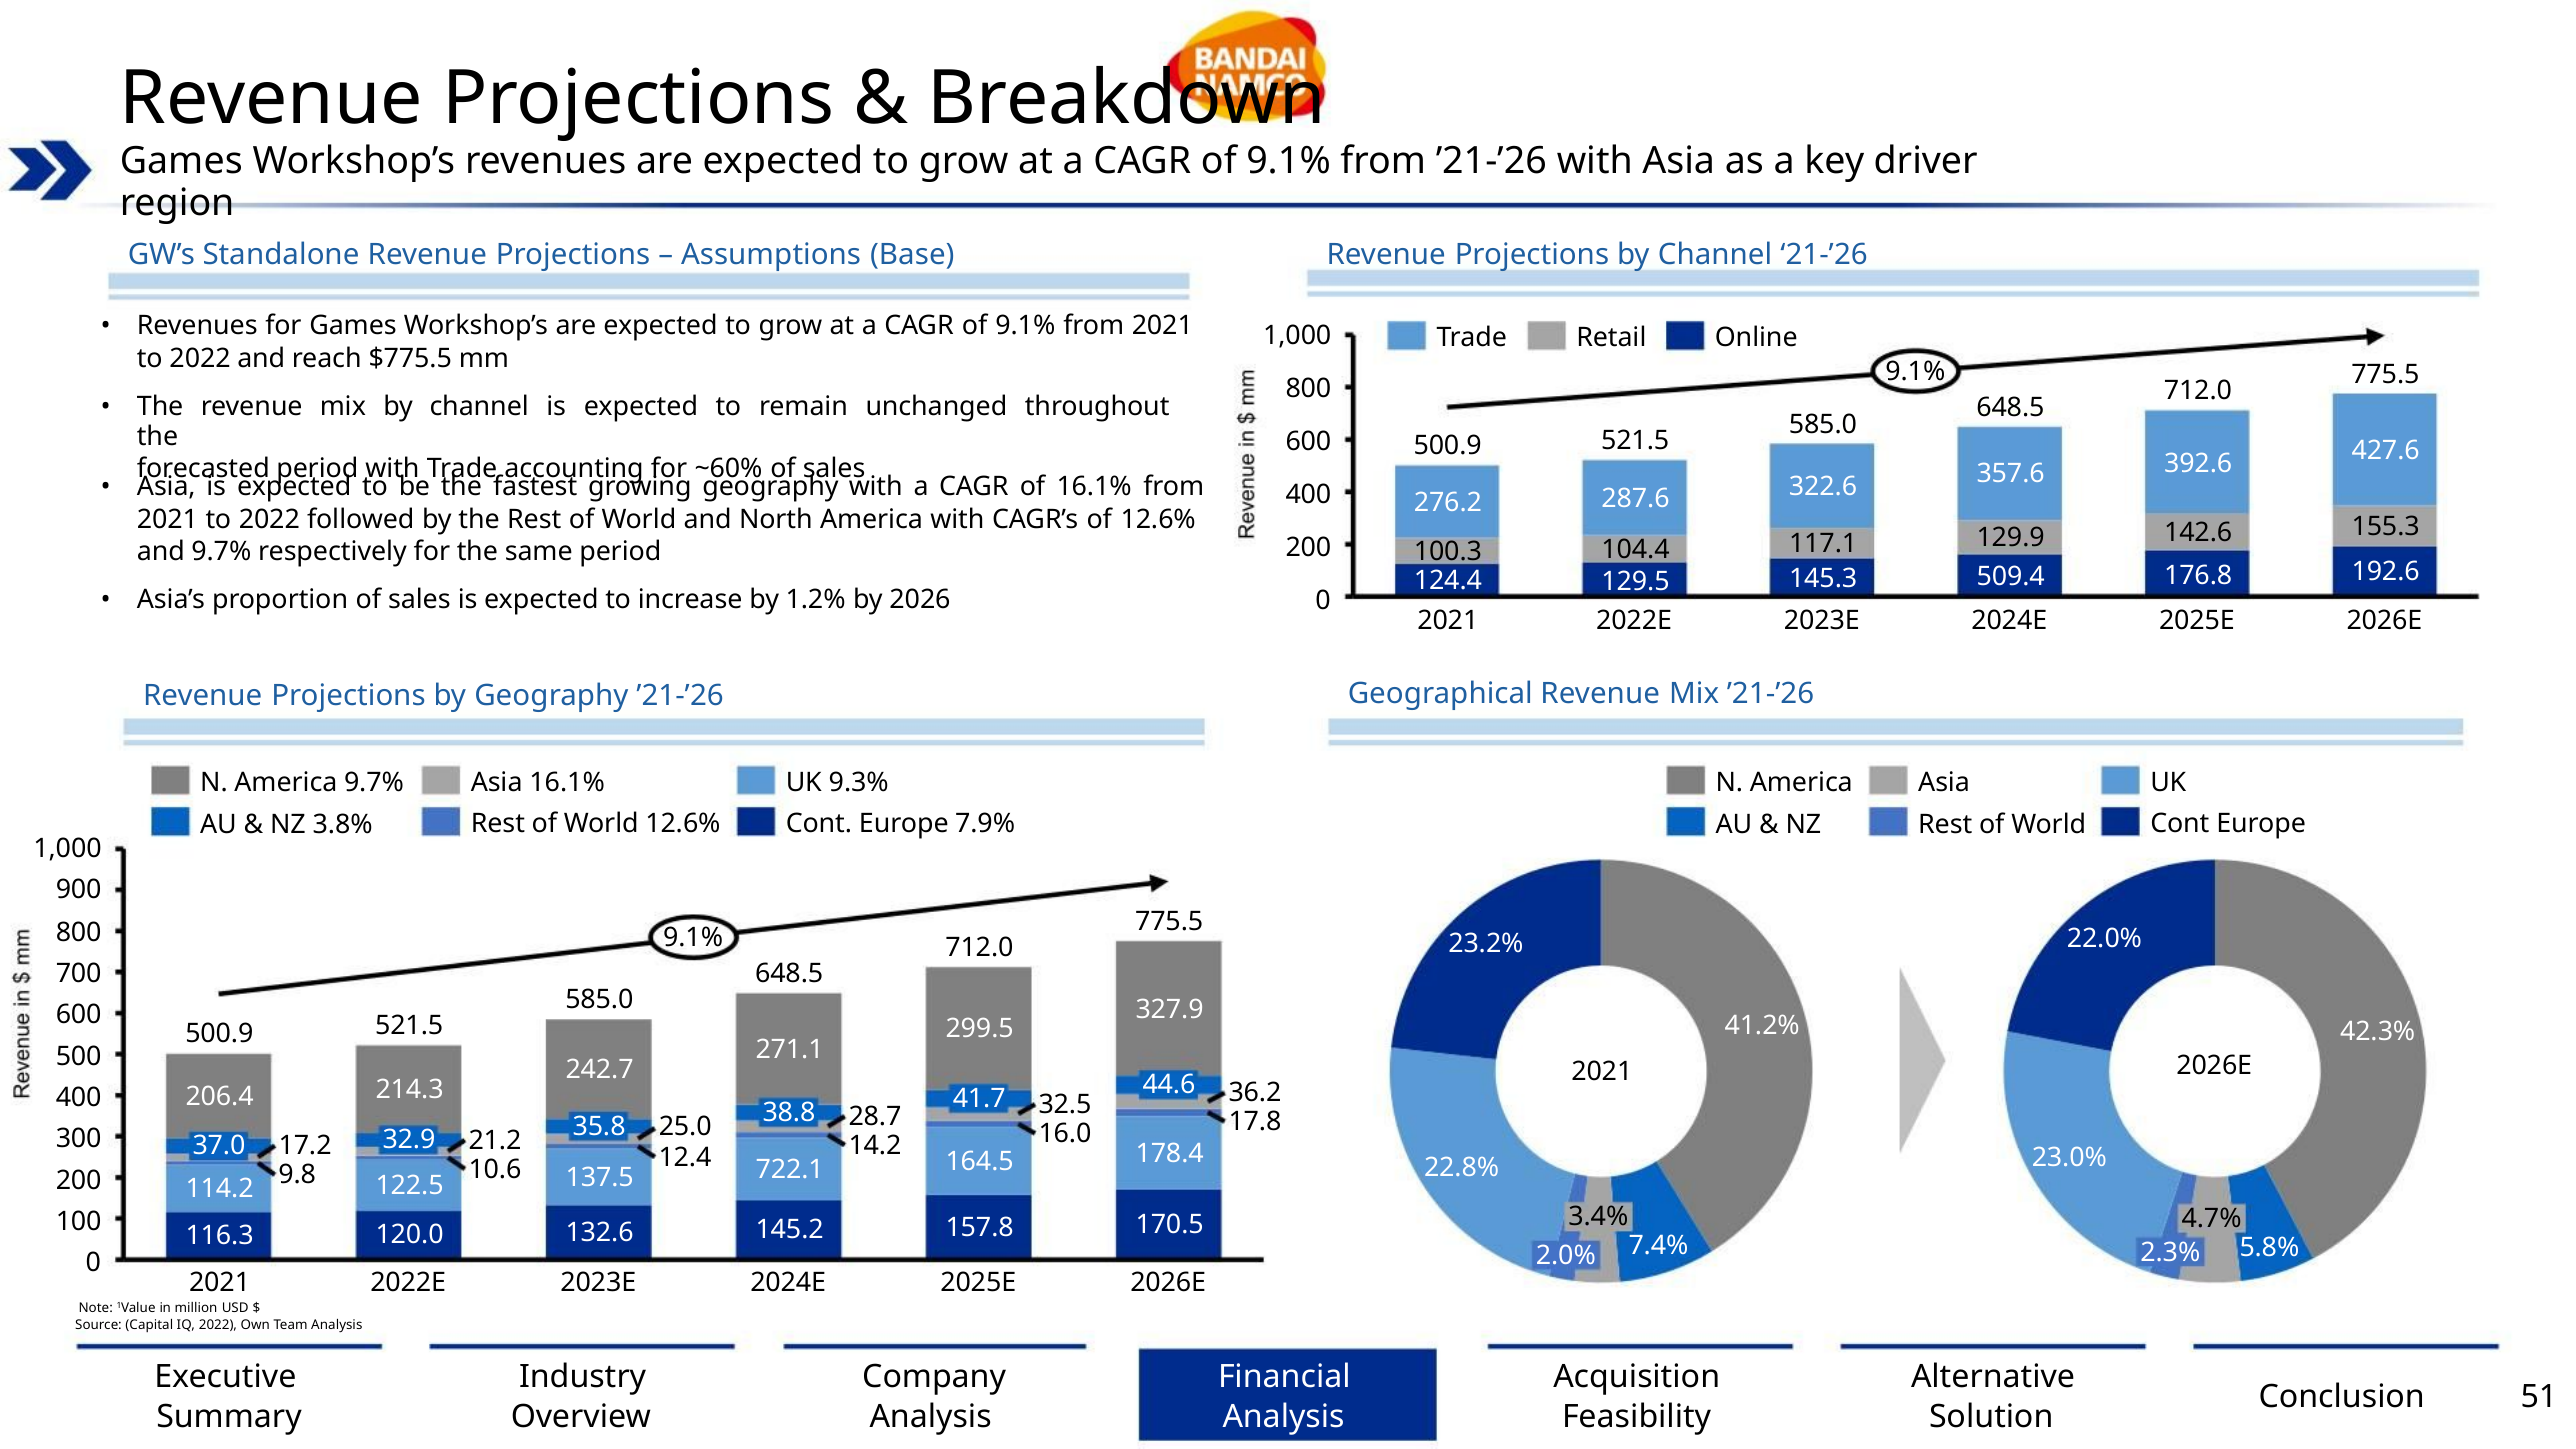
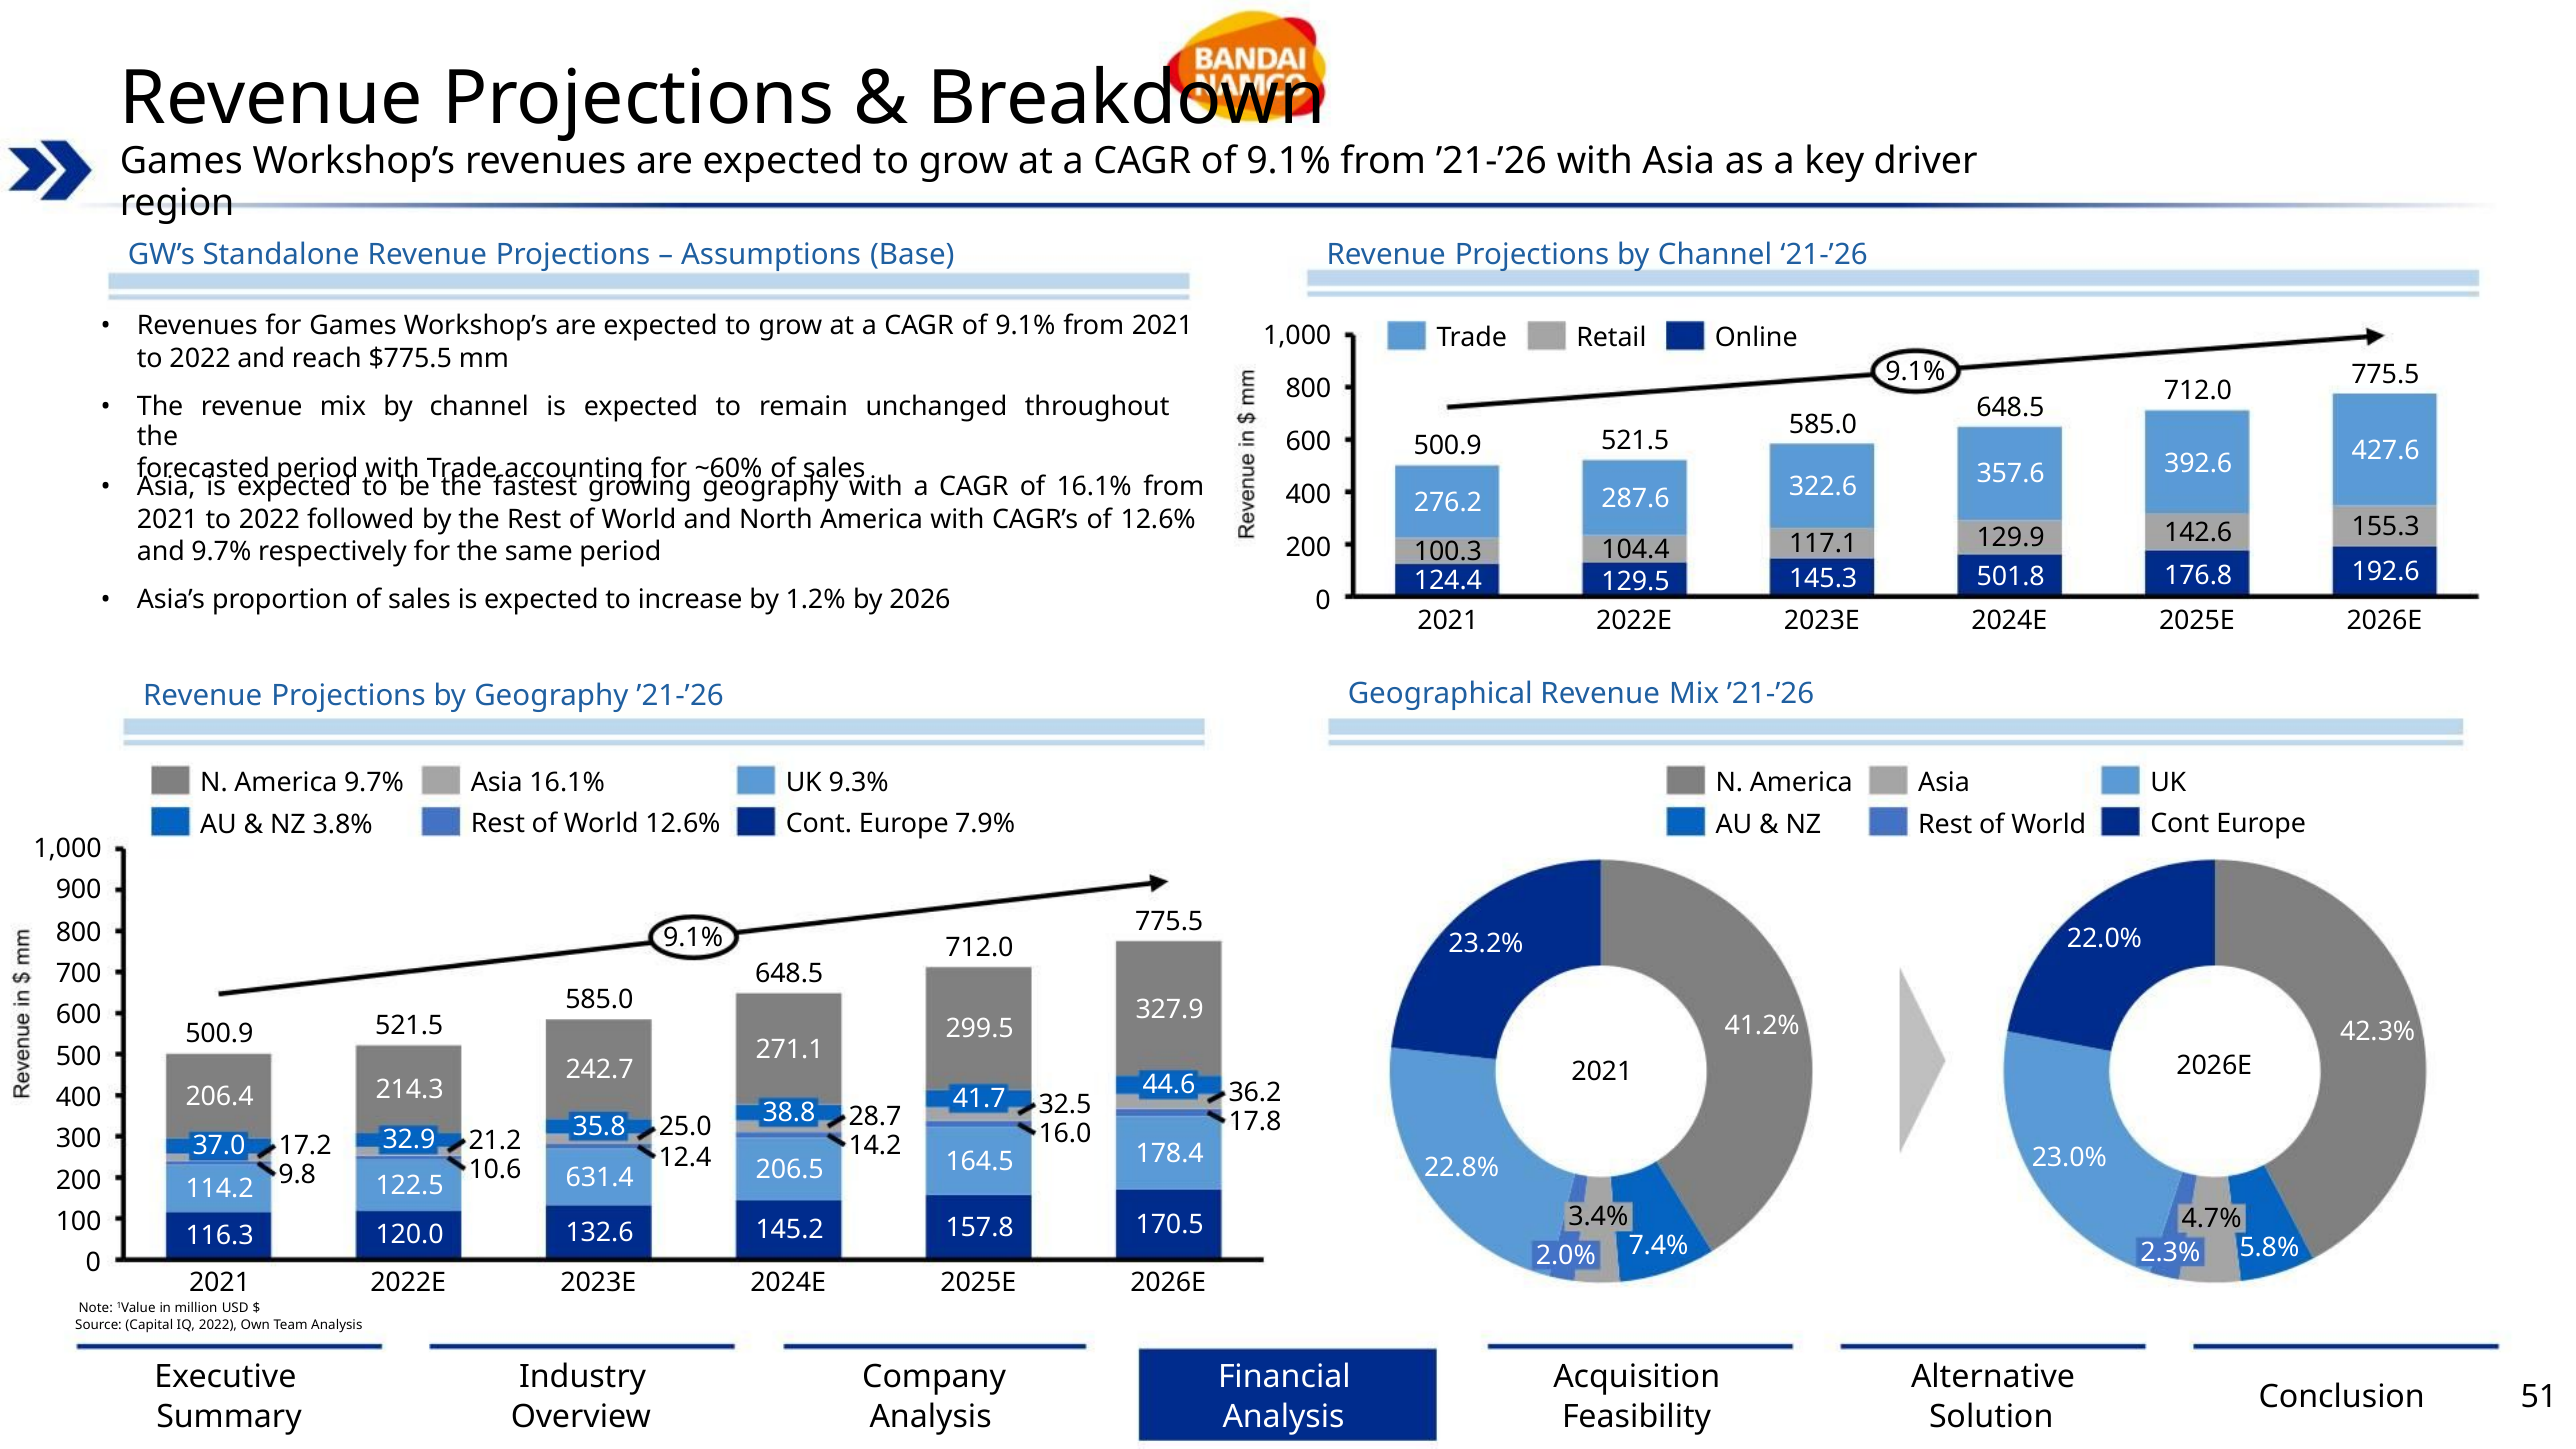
509.4: 509.4 -> 501.8 (2011, 576)
722.1: 722.1 -> 206.5 (790, 1169)
137.5: 137.5 -> 631.4 (600, 1177)
